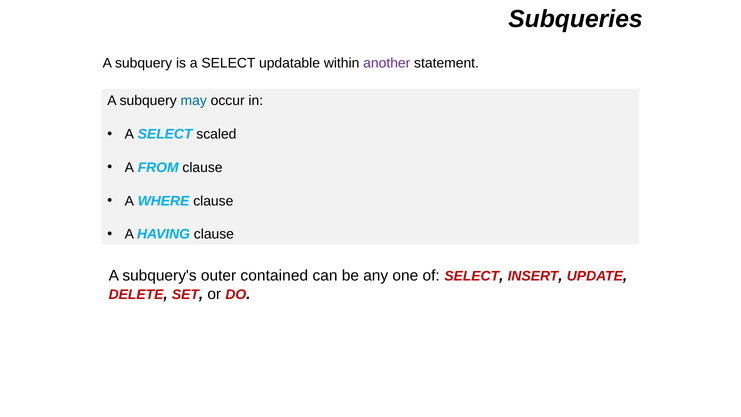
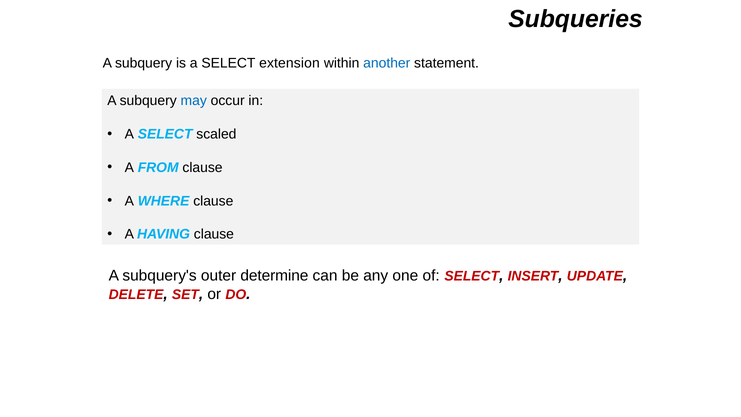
updatable: updatable -> extension (289, 63)
another colour: purple -> blue (387, 63)
contained: contained -> determine (274, 276)
